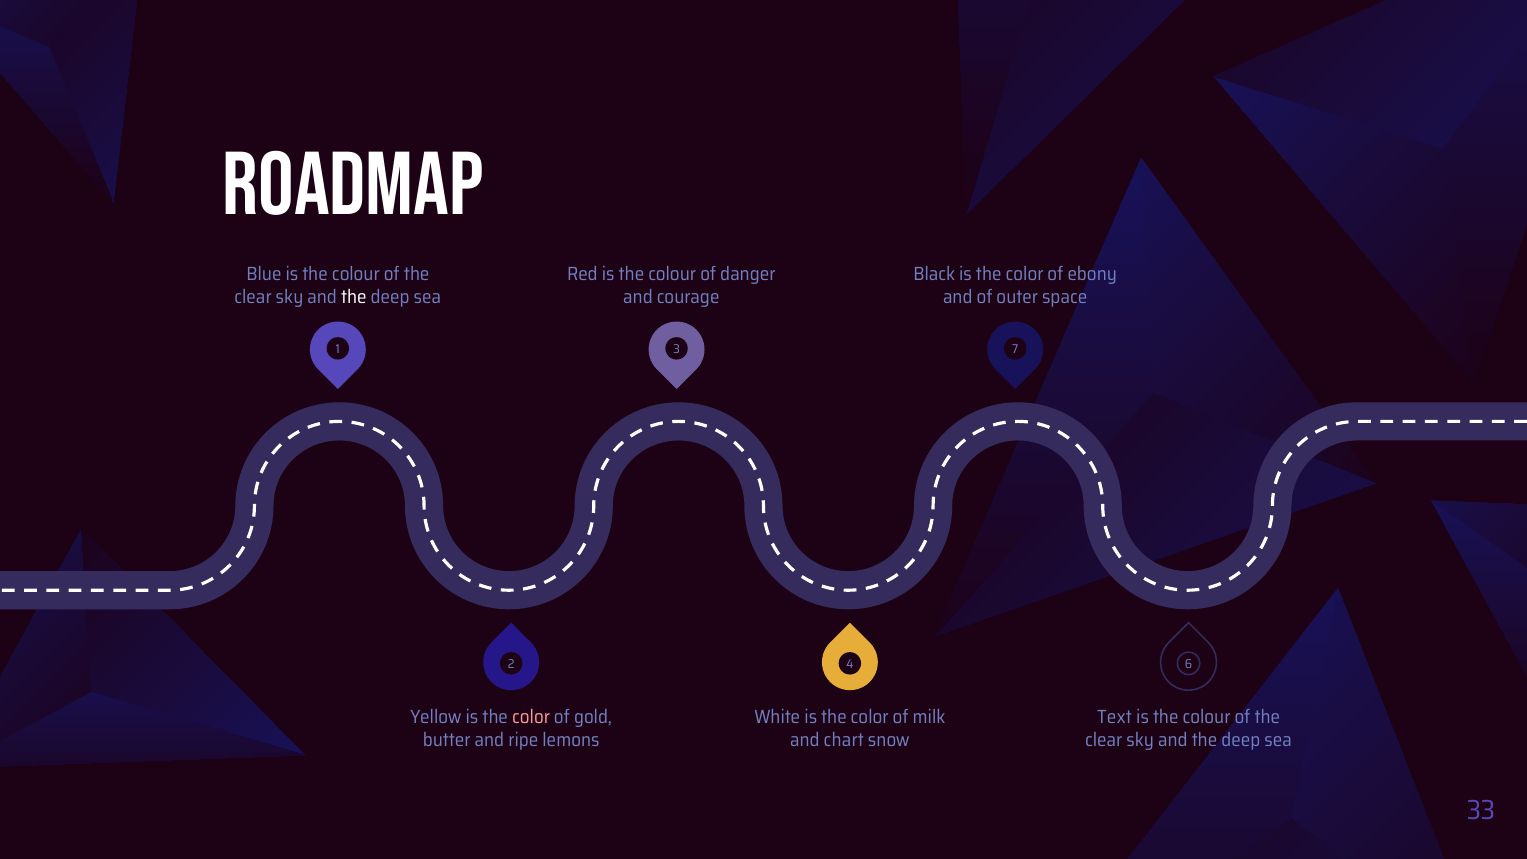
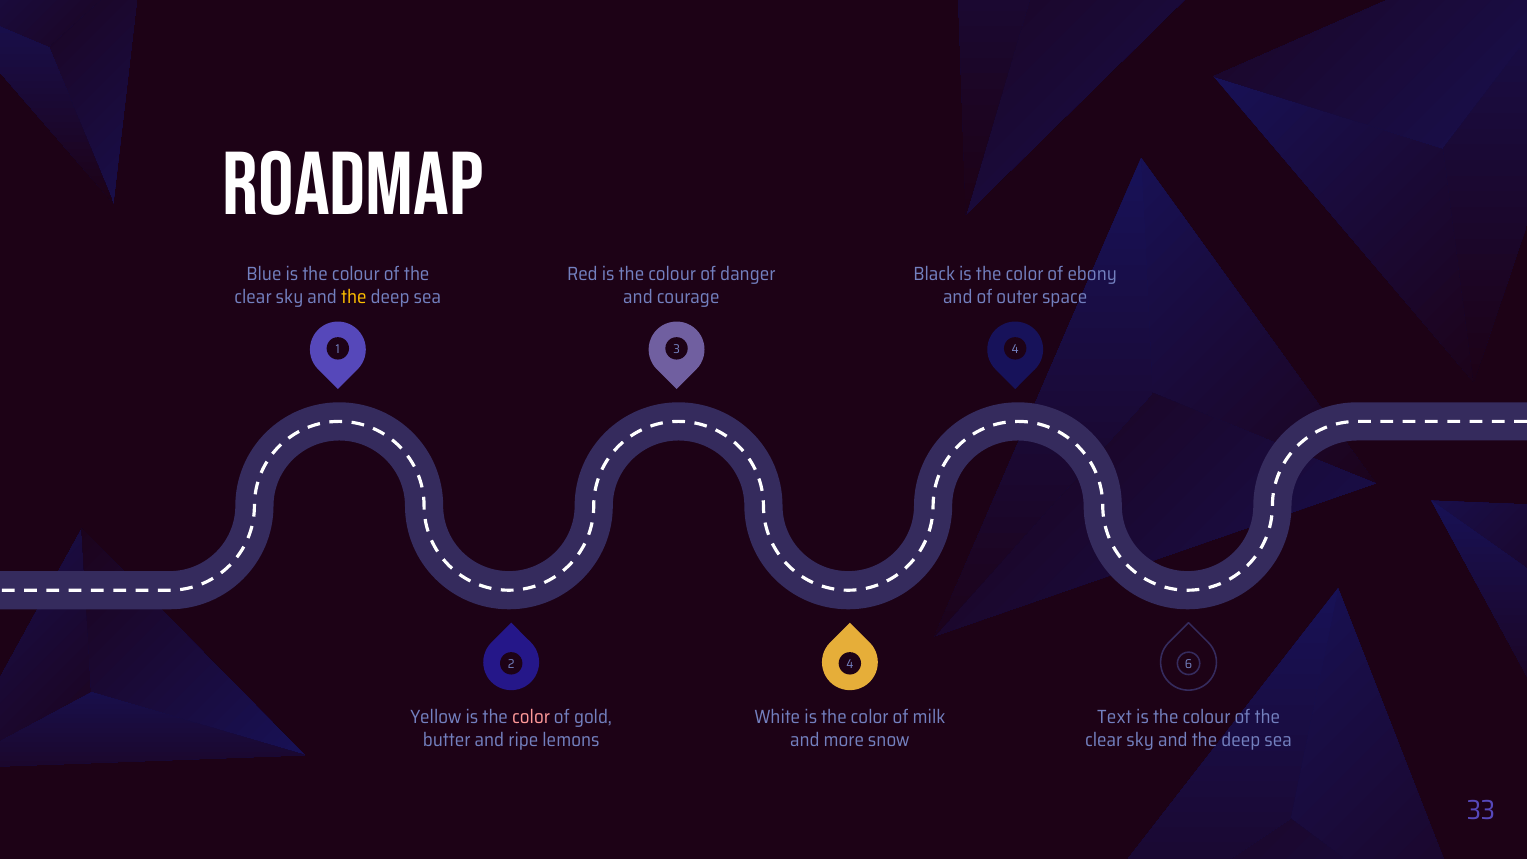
the colour: white -> yellow (354, 297)
3 7: 7 -> 4 (1015, 349)
chart: chart -> more (844, 740)
